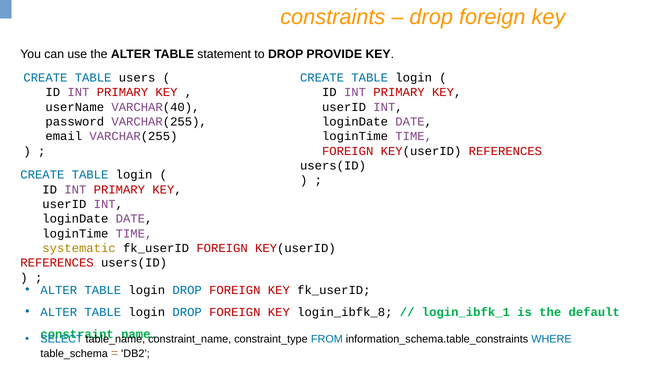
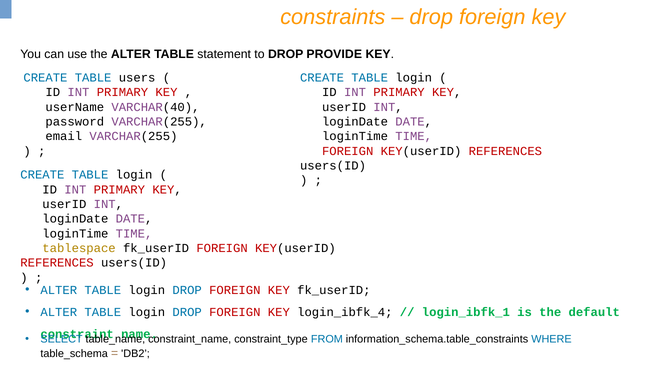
systematic: systematic -> tablespace (79, 248)
login_ibfk_8: login_ibfk_8 -> login_ibfk_4 (345, 312)
